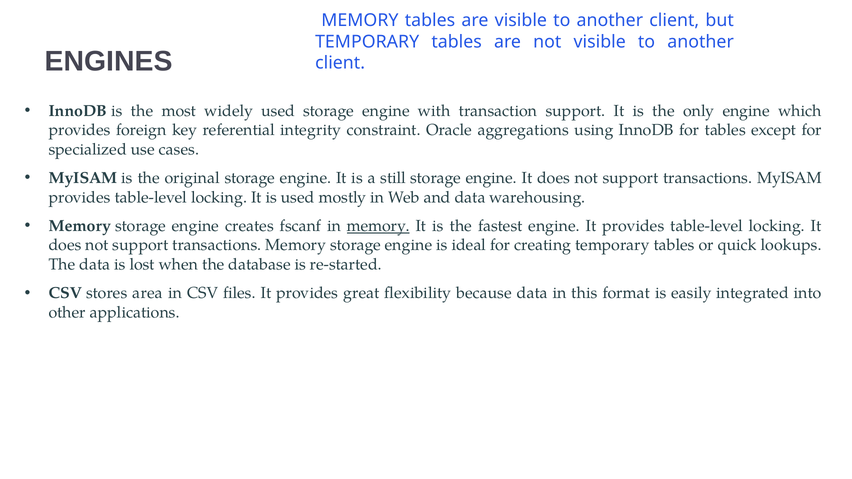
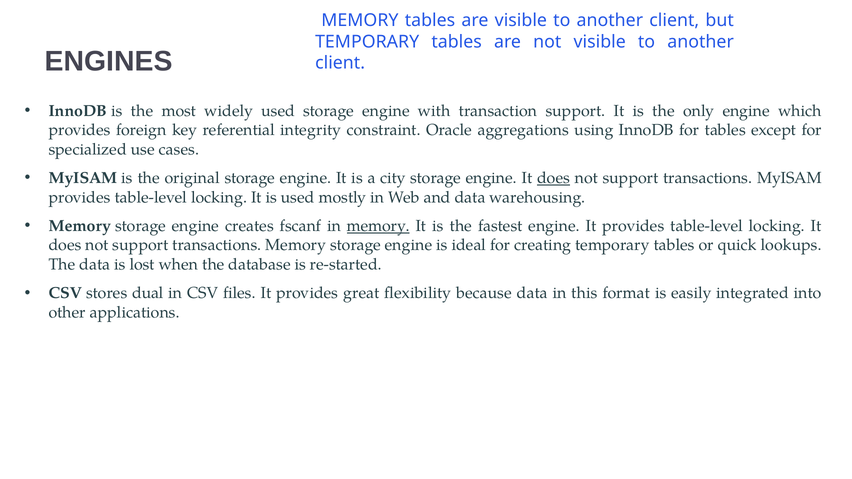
still: still -> city (393, 178)
does underline: none -> present (554, 178)
area: area -> dual (148, 293)
